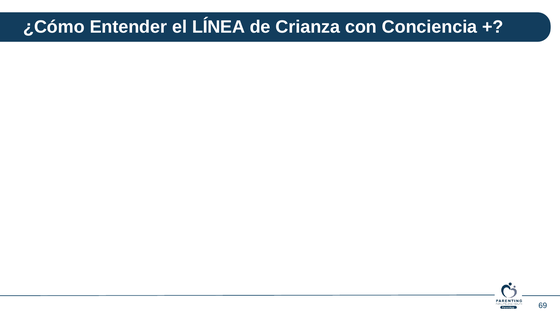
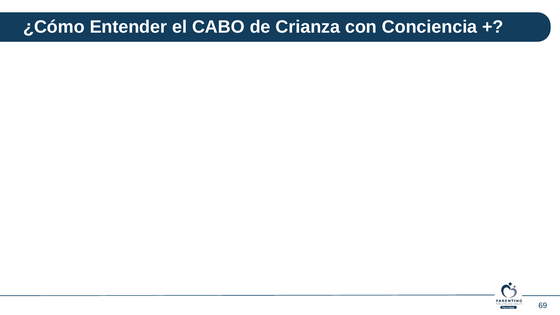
LÍNEA: LÍNEA -> CABO (218, 27)
